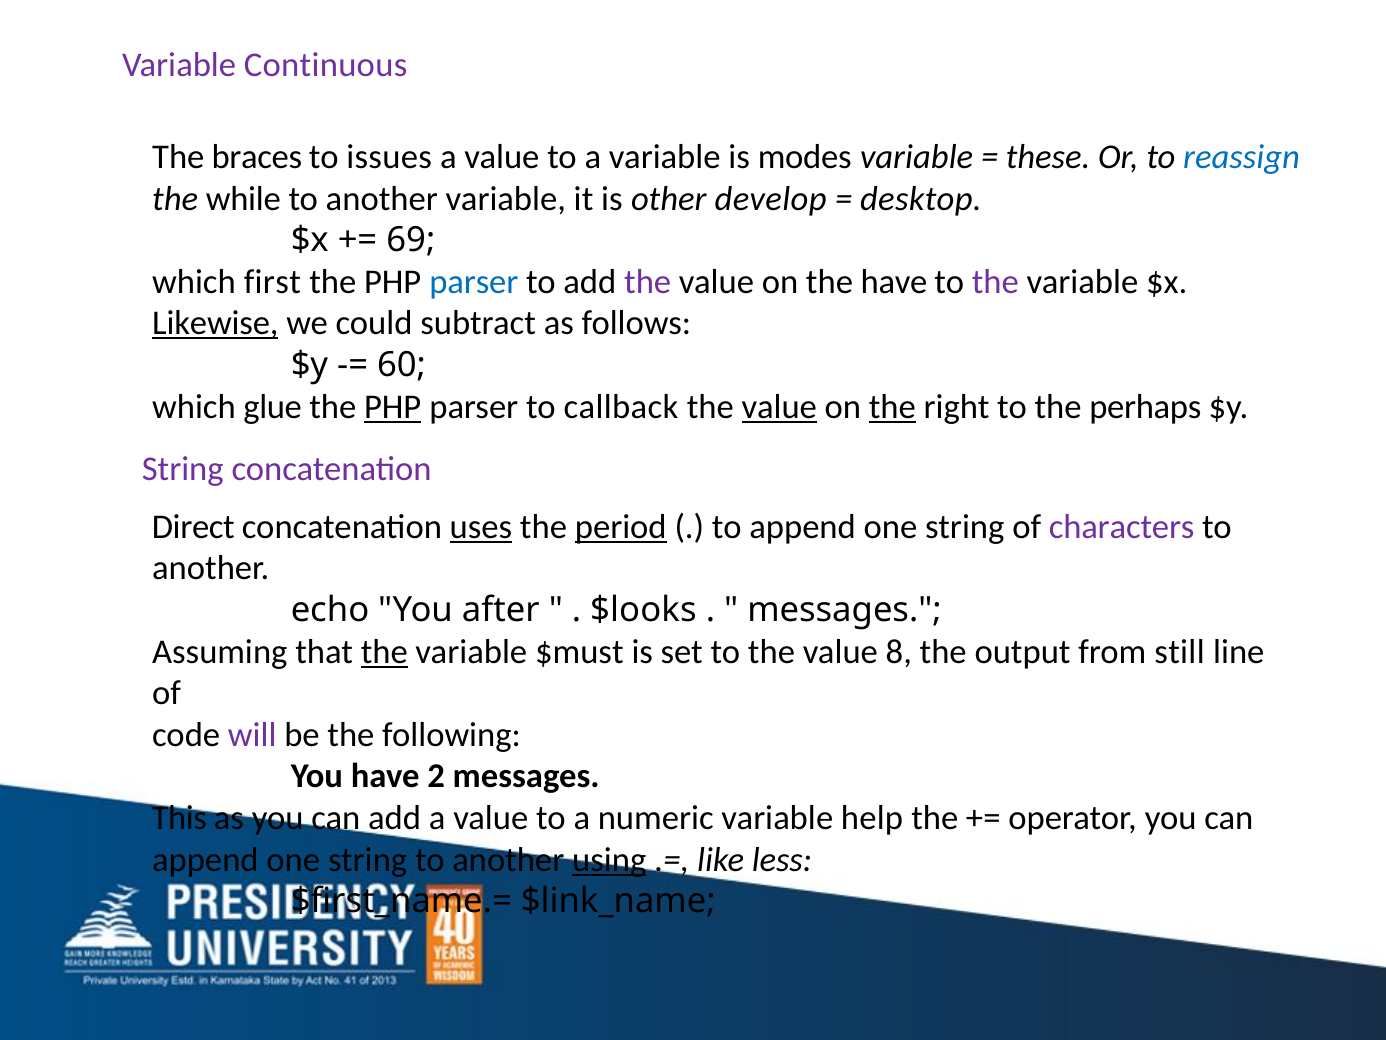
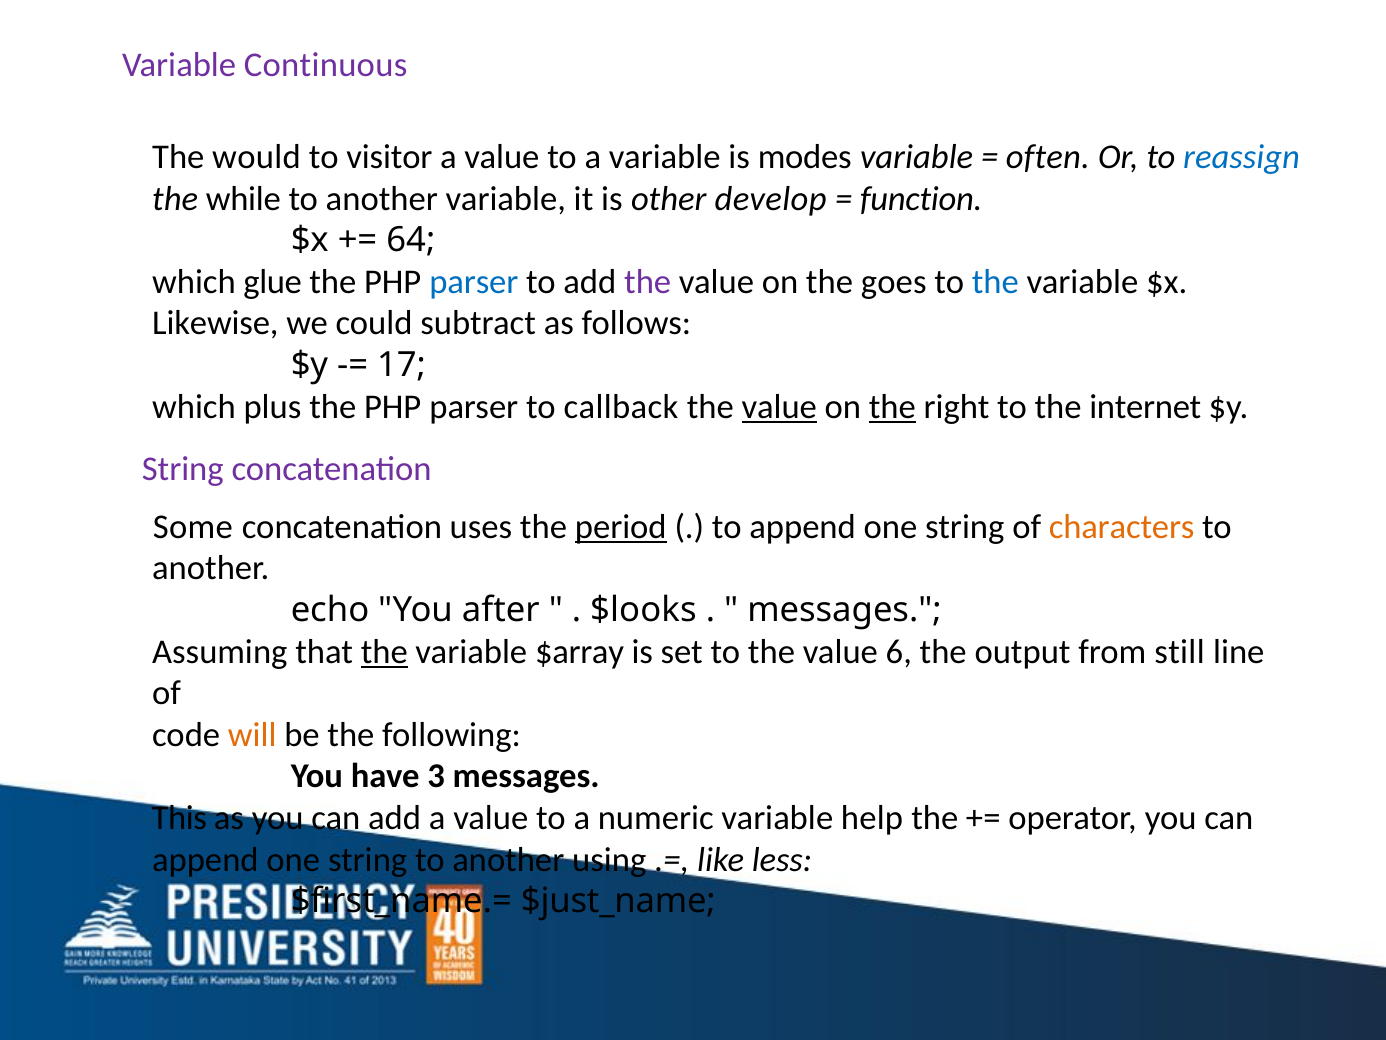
braces: braces -> would (257, 157)
issues: issues -> visitor (389, 157)
these: these -> often (1048, 157)
desktop: desktop -> function (921, 199)
69: 69 -> 64 (411, 240)
first: first -> glue (273, 282)
the have: have -> goes (894, 282)
the colour: purple -> blue (995, 282)
Likewise underline: present -> none (215, 323)
60: 60 -> 17 (402, 365)
glue: glue -> plus (272, 406)
PHP underline: present -> none (393, 406)
perhaps: perhaps -> internet (1145, 406)
Direct: Direct -> Some (193, 527)
uses underline: present -> none (481, 527)
characters colour: purple -> orange (1122, 527)
$must: $must -> $array (579, 651)
8: 8 -> 6 (899, 651)
will colour: purple -> orange (252, 735)
2: 2 -> 3 (436, 776)
using underline: present -> none (609, 859)
$link_name: $link_name -> $just_name (618, 901)
